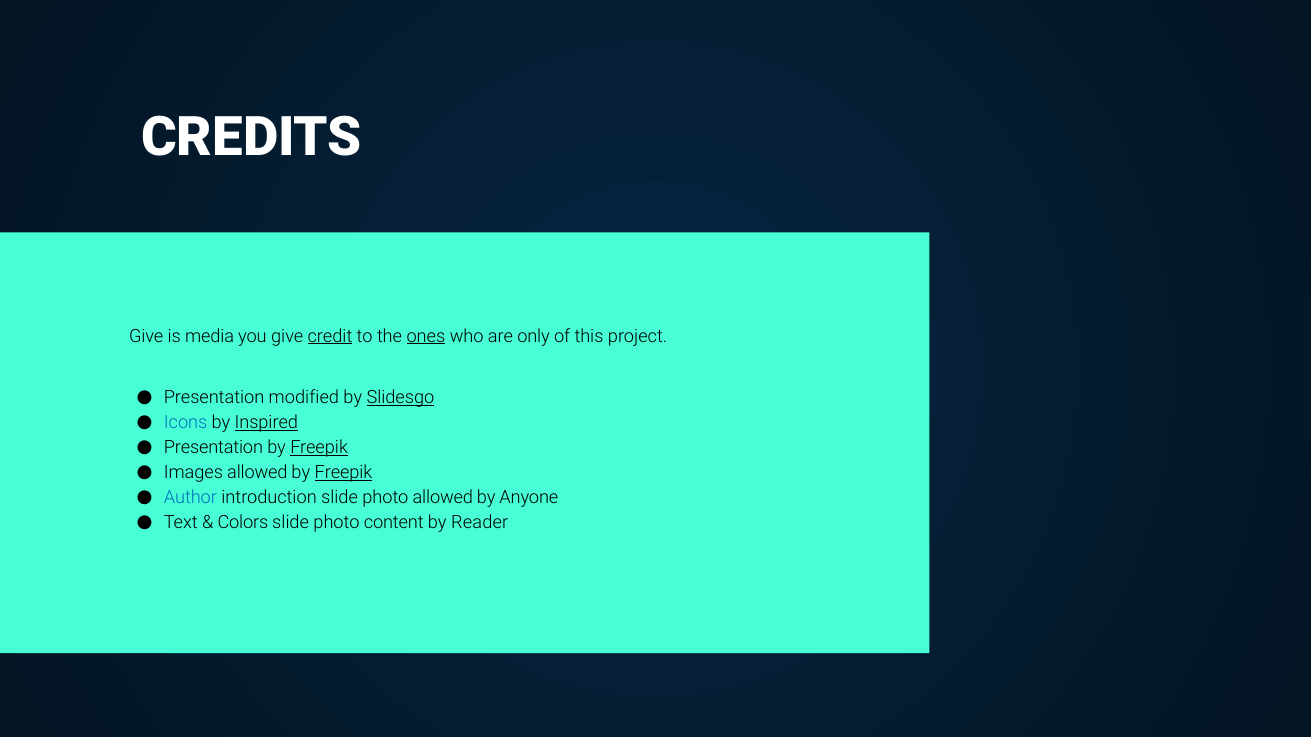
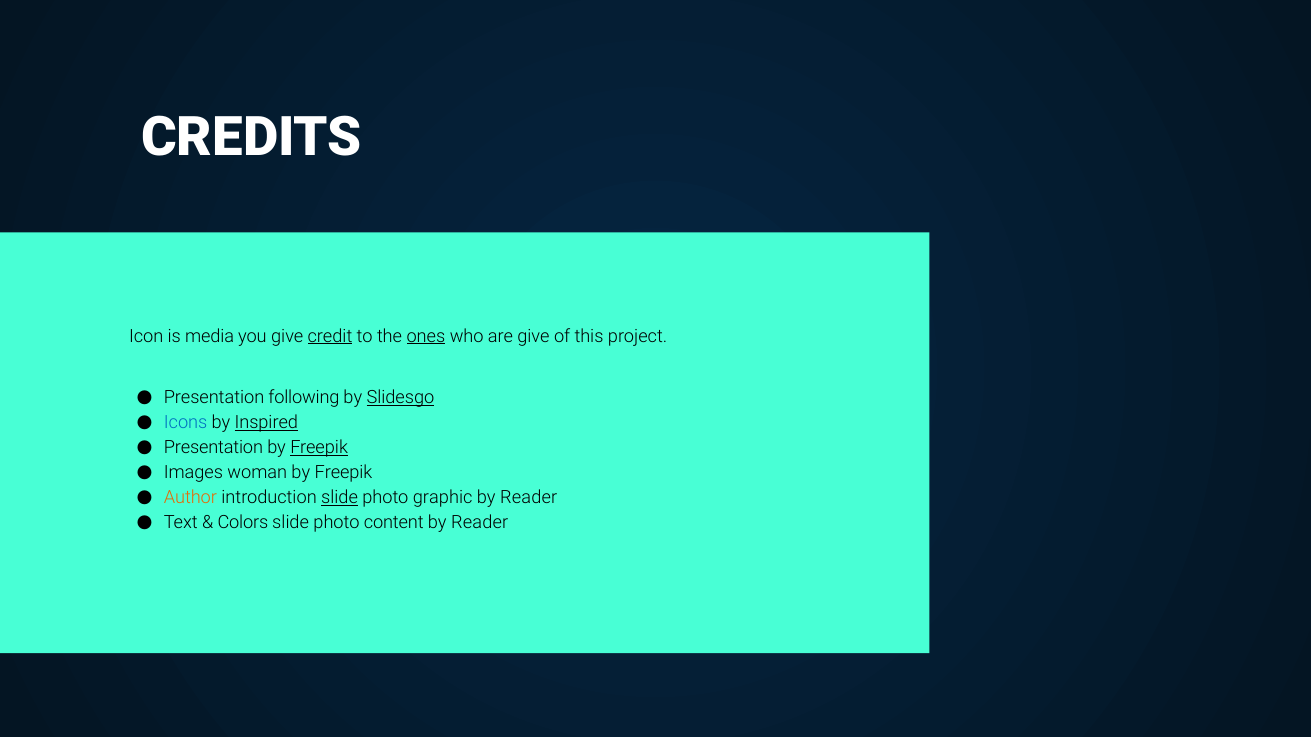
Give: Give -> Icon (146, 336)
are only: only -> give (533, 336)
modified: modified -> following (304, 398)
Images allowed: allowed -> woman (257, 473)
Freepik underline: present -> none (344, 473)
Author colour: blue -> orange (190, 498)
slide underline: none -> present (340, 498)
photo allowed: allowed -> graphic (443, 498)
Anyone: Anyone -> Reader (529, 498)
